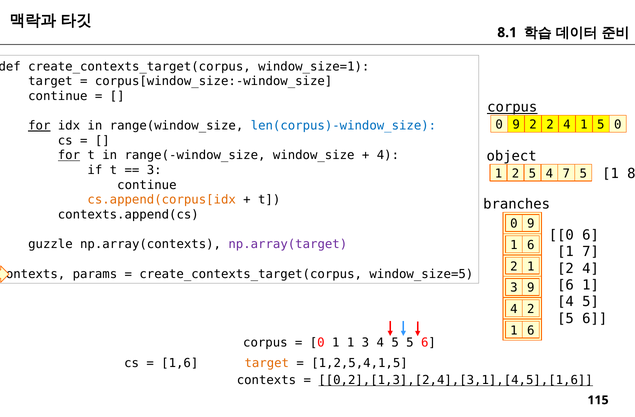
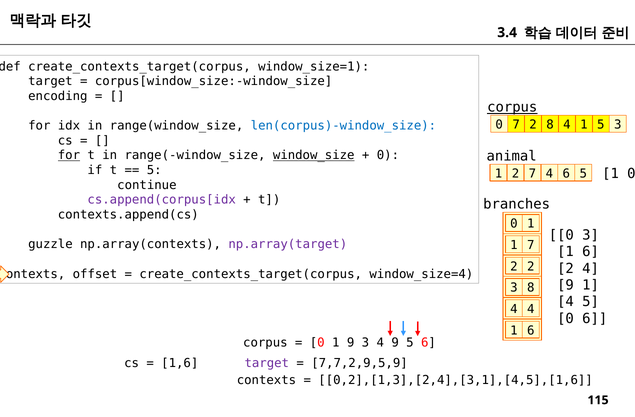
8.1: 8.1 -> 3.4 (507, 33)
continue: continue -> encoding (58, 96)
9: 9 -> 7 (516, 125)
2 2: 2 -> 8 (550, 125)
5 0: 0 -> 3 (618, 125)
for underline: present -> none (39, 126)
window_size underline: none -> present (314, 155)
4: 4 -> 0 (388, 155)
object: object -> animal (512, 156)
3: 3 -> 5 (154, 170)
1 8: 8 -> 0 (631, 174)
2 5: 5 -> 7 (532, 174)
4 7: 7 -> 6 (566, 174)
cs.append(corpus[idx colour: orange -> purple (162, 200)
9: 9 -> 1 (531, 224)
6: 6 -> 3 (591, 235)
6: 6 -> 7 (531, 245)
7: 7 -> 6 (591, 252)
1: 1 -> 2 (531, 267)
params: params -> offset (95, 274)
window_size=5: window_size=5 -> window_size=4 (421, 274)
6: 6 -> 9 (566, 285)
3 9: 9 -> 8 (531, 288)
4 2: 2 -> 4 (531, 309)
5: 5 -> 0 (566, 319)
1 1: 1 -> 9 (351, 343)
3 4 5: 5 -> 9 (395, 343)
target colour: orange -> purple (267, 363)
1,2,5,4,1,5: 1,2,5,4,1,5 -> 7,7,2,9,5,9 (360, 363)
0,2],[1,3],[2,4],[3,1],[4,5],[1,6 underline: present -> none (456, 380)
